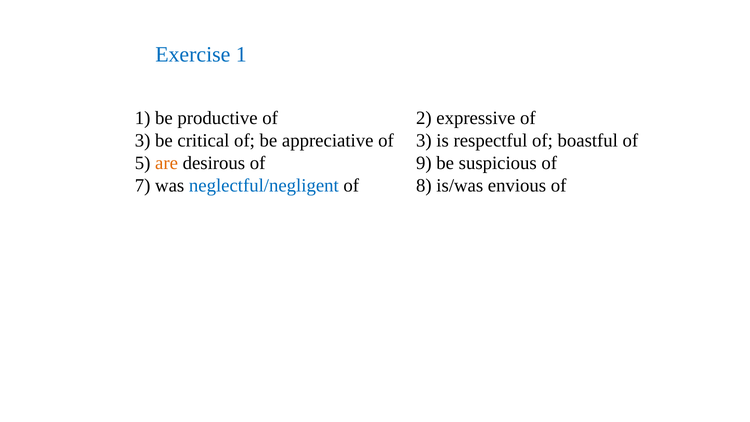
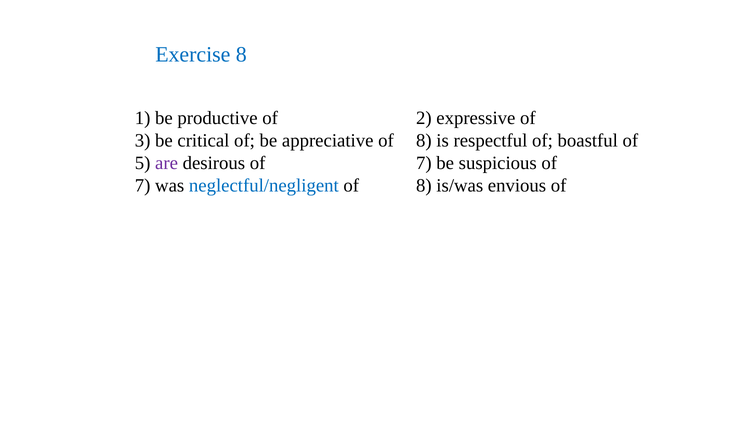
Exercise 1: 1 -> 8 (241, 54)
appreciative of 3: 3 -> 8 (424, 140)
are colour: orange -> purple (167, 163)
desirous of 9: 9 -> 7 (424, 163)
